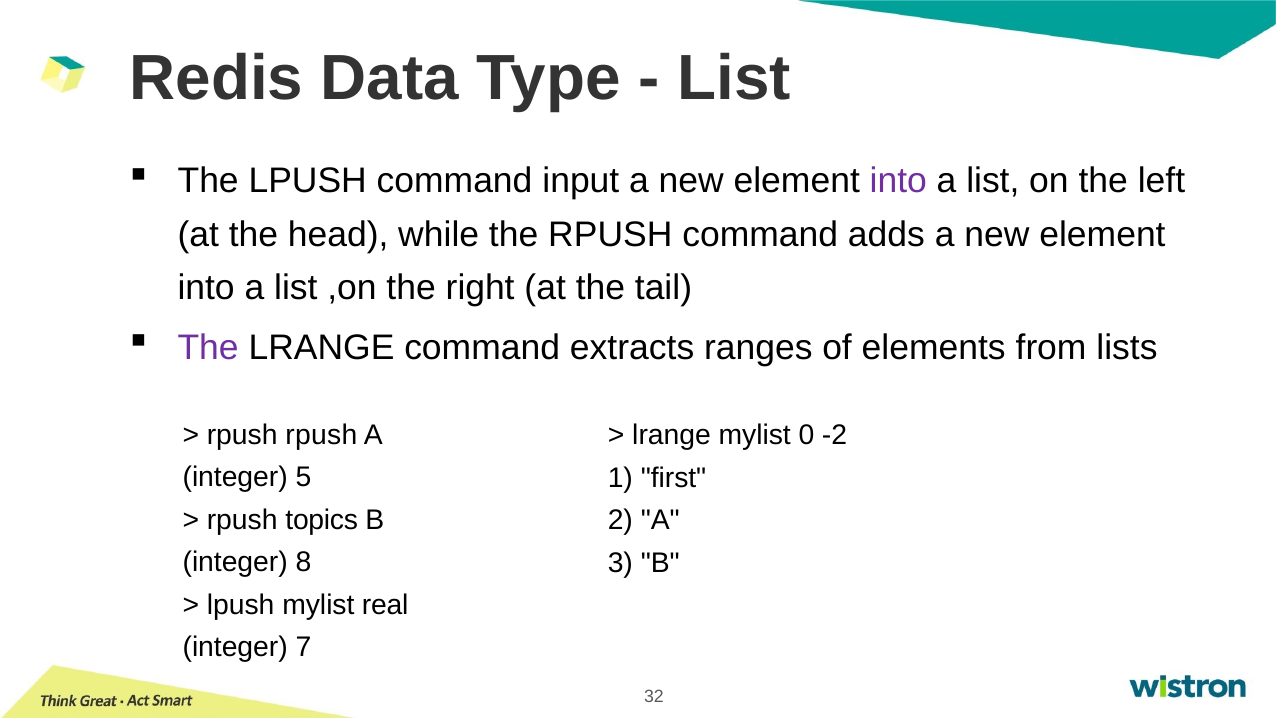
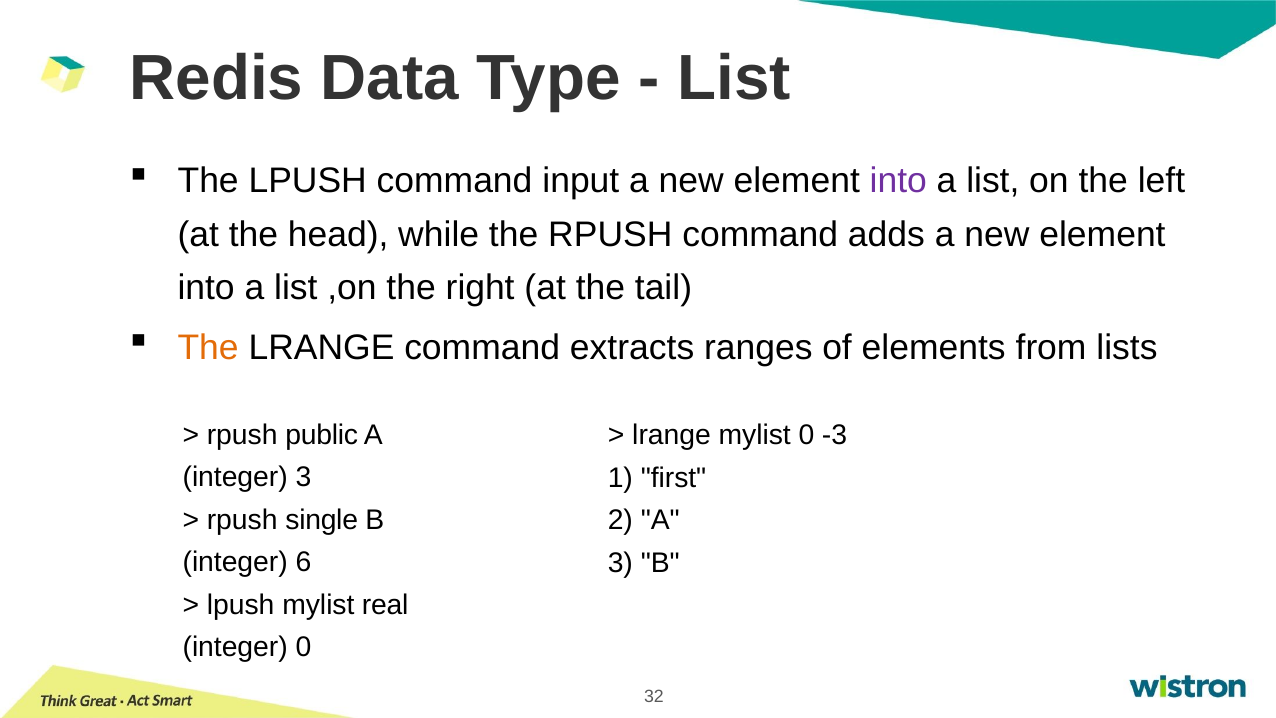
The colour: purple -> orange (208, 348)
rpush rpush: rpush -> public (322, 435)
-2: -2 -> -3 (835, 435)
integer 5: 5 -> 3 (304, 477)
topics: topics -> single (322, 520)
8: 8 -> 6 (304, 562)
integer 7: 7 -> 0 (304, 647)
